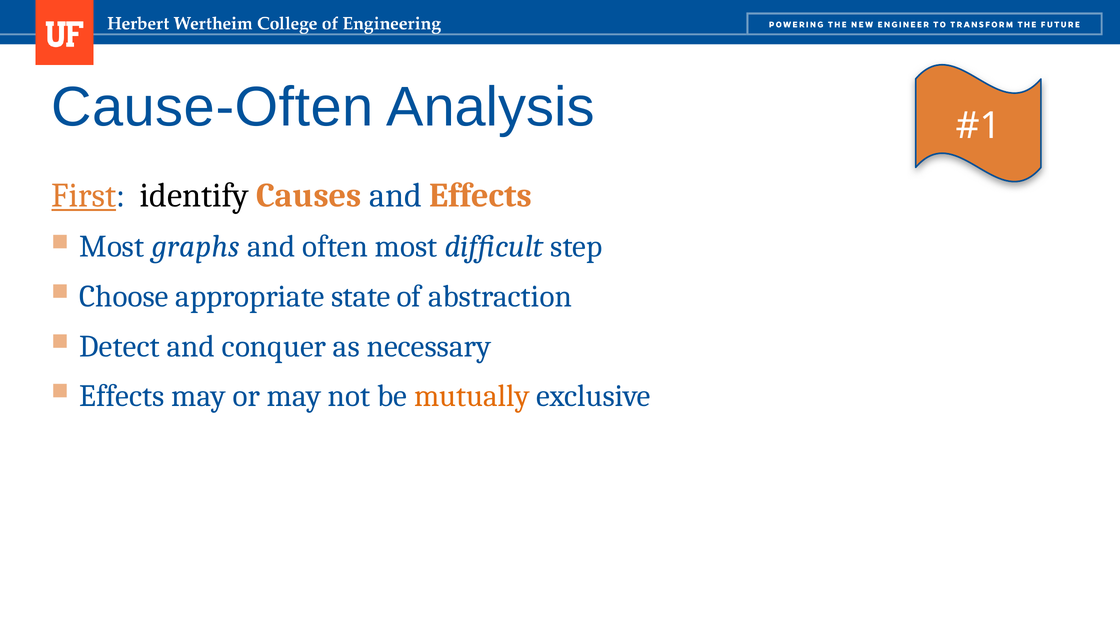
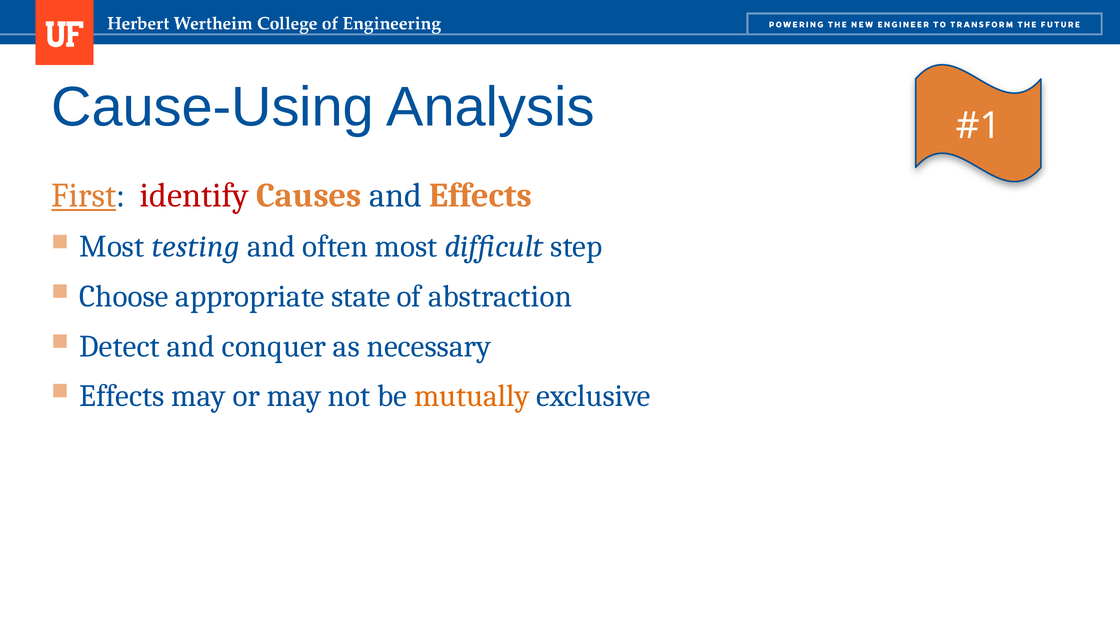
Cause-Often: Cause-Often -> Cause-Using (213, 107)
identify colour: black -> red (194, 195)
graphs: graphs -> testing (196, 247)
